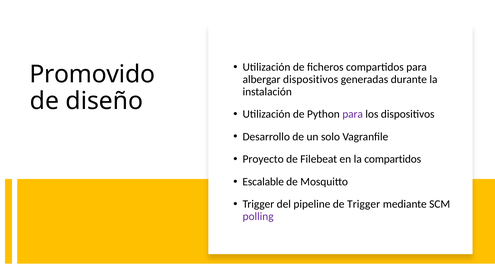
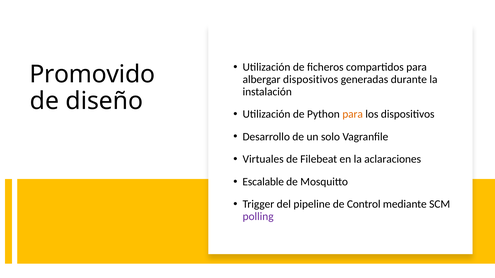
para colour: purple -> orange (353, 114)
Proyecto: Proyecto -> Virtuales (263, 159)
la compartidos: compartidos -> aclaraciones (393, 159)
de Trigger: Trigger -> Control (364, 205)
